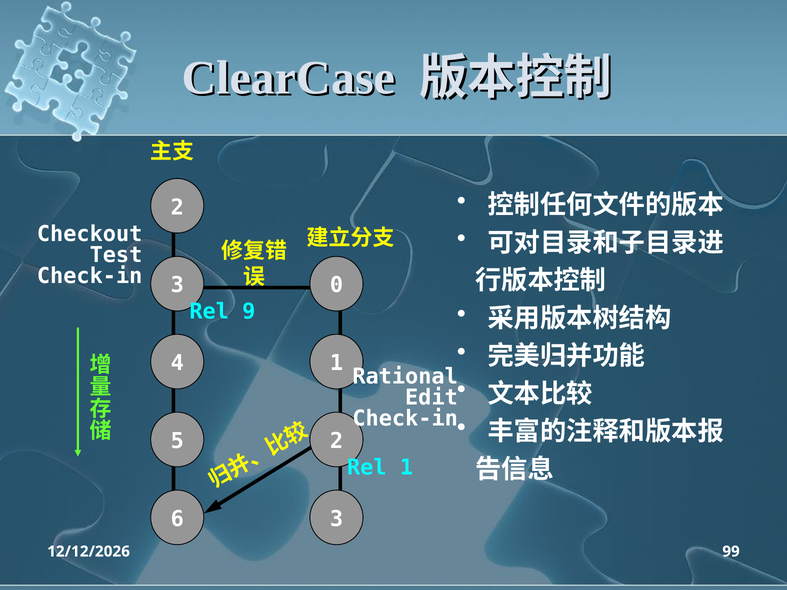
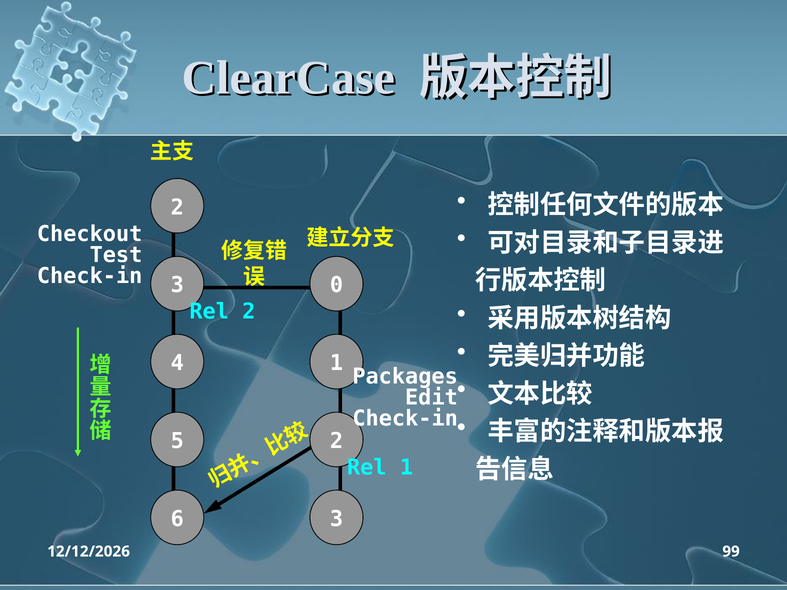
Rel 9: 9 -> 2 (249, 311)
Rational: Rational -> Packages (405, 377)
